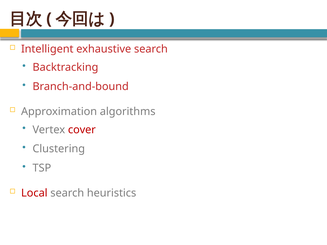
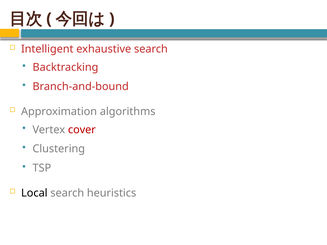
Local colour: red -> black (34, 193)
